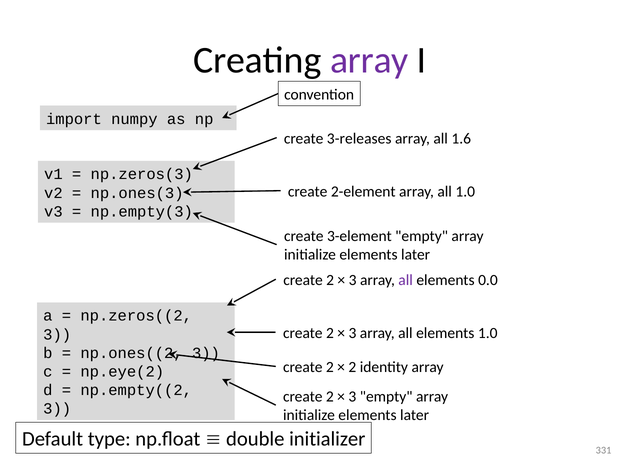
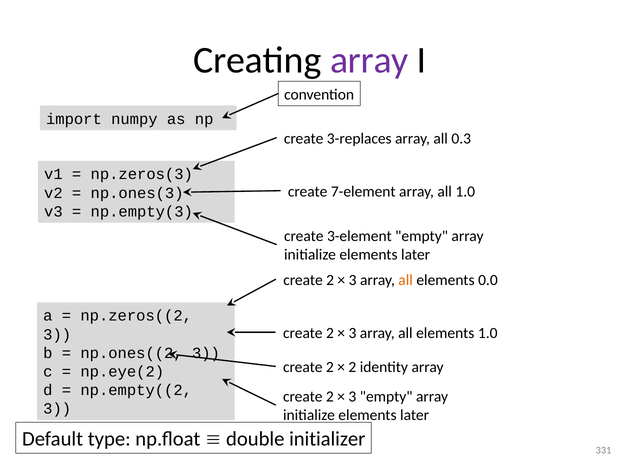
3-releases: 3-releases -> 3-replaces (359, 139)
1.6: 1.6 -> 0.3 (461, 139)
2-element: 2-element -> 7-element (363, 192)
all colour: purple -> orange (406, 280)
